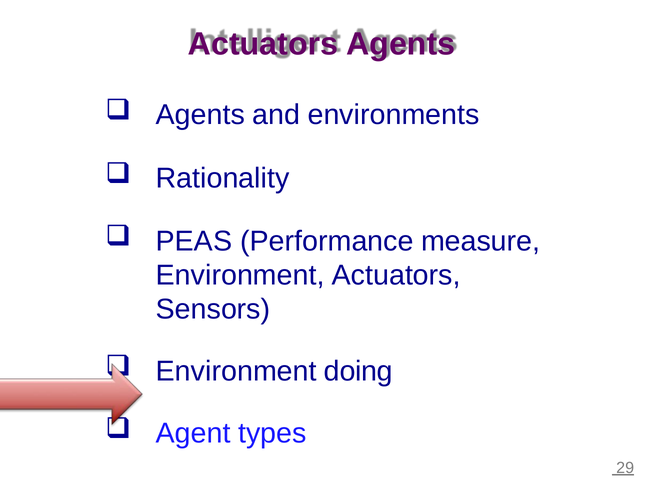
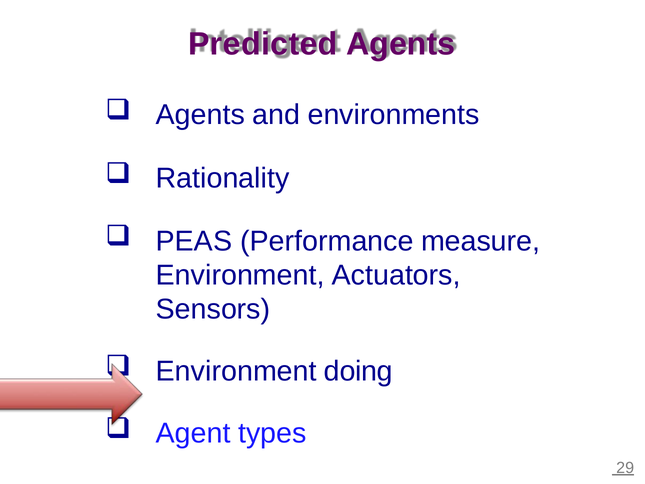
Actuators: Actuators -> Predicted (263, 44)
